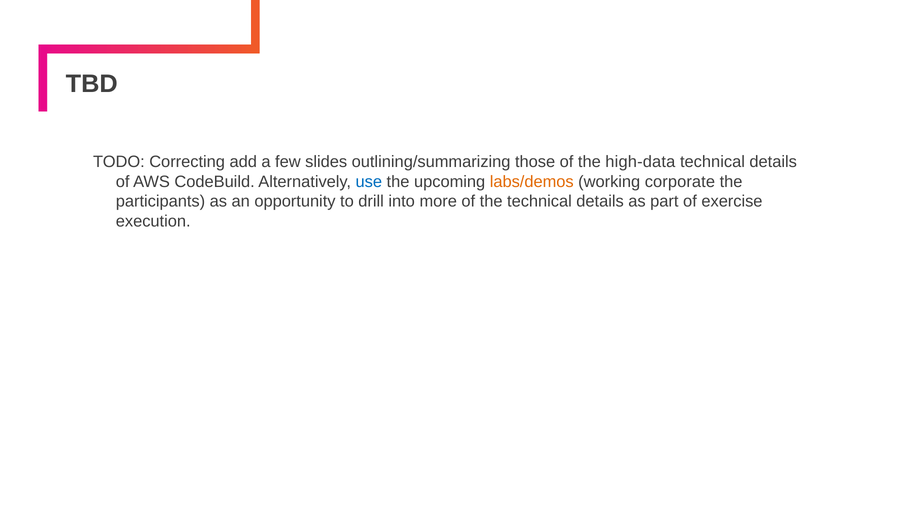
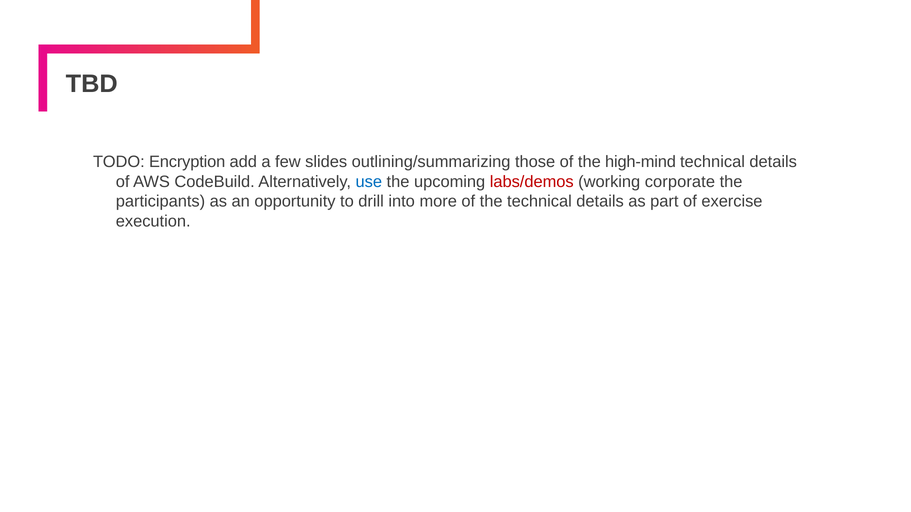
Correcting: Correcting -> Encryption (187, 162)
high-data: high-data -> high-mind (640, 162)
labs/demos colour: orange -> red (532, 182)
